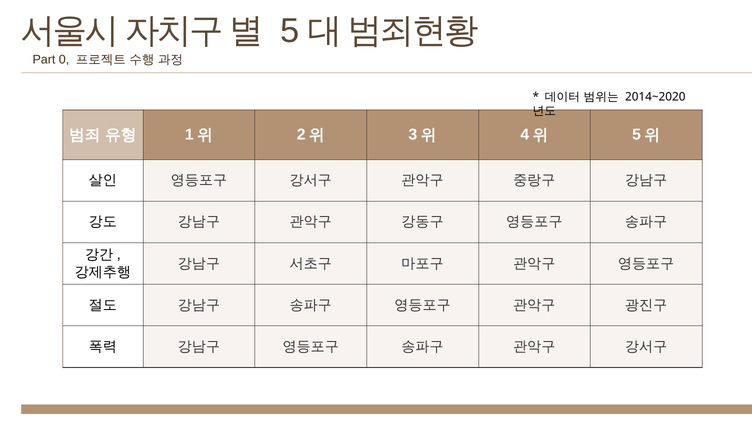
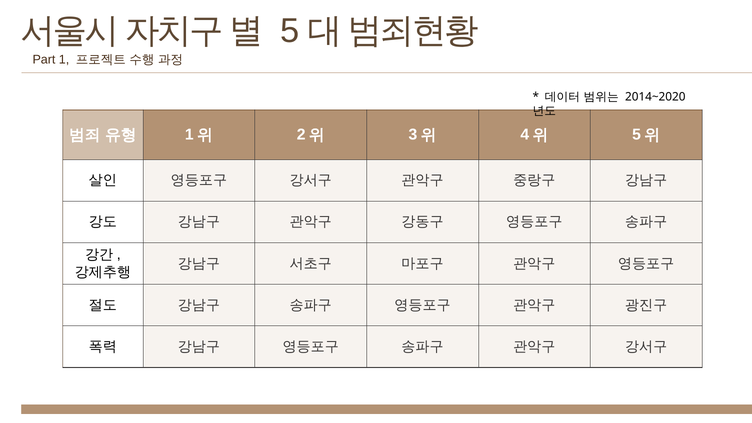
0: 0 -> 1 (64, 60)
